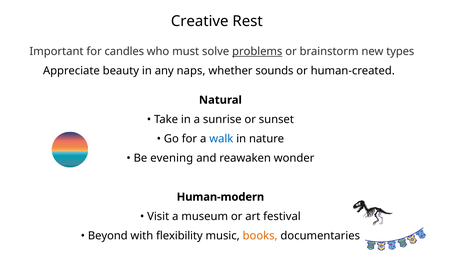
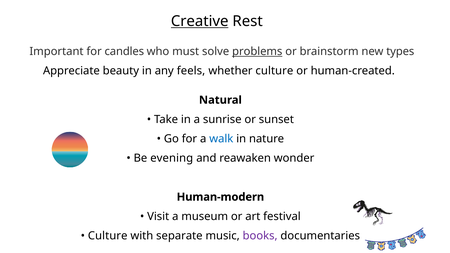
Creative underline: none -> present (200, 21)
naps: naps -> feels (191, 71)
whether sounds: sounds -> culture (274, 71)
Beyond: Beyond -> Culture (108, 236)
flexibility: flexibility -> separate (179, 236)
books colour: orange -> purple (260, 236)
